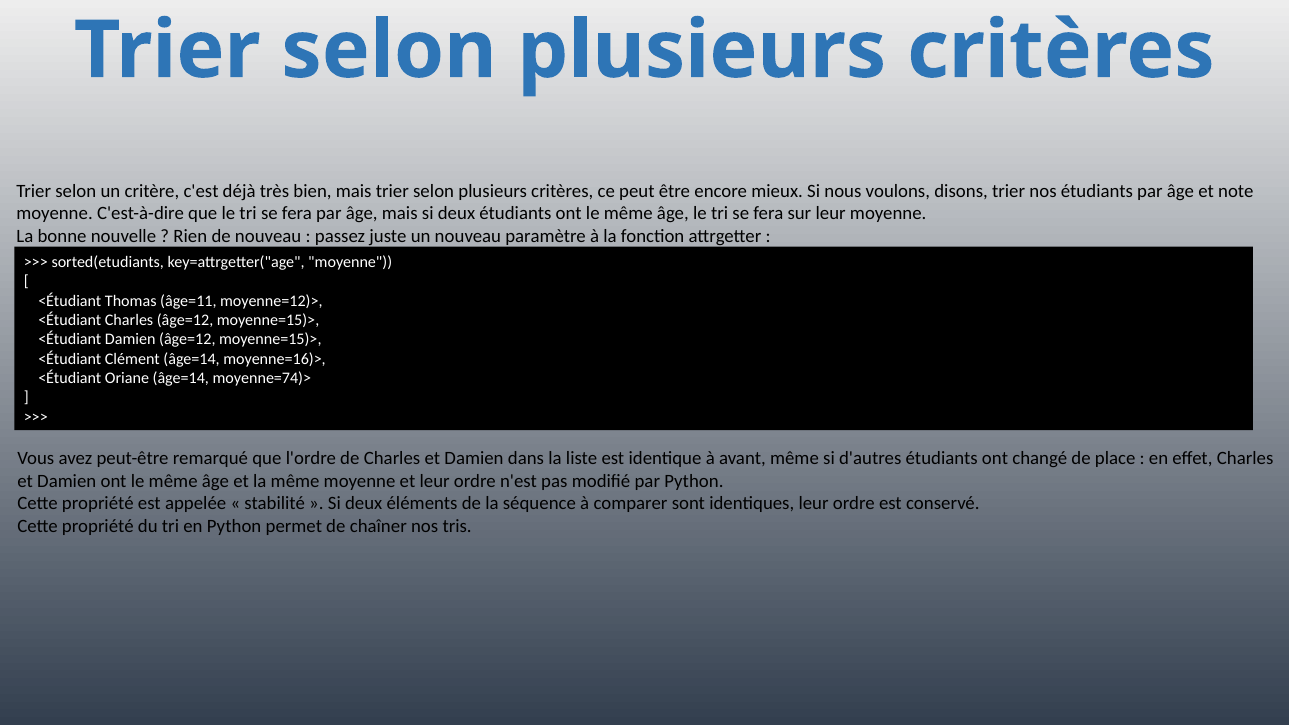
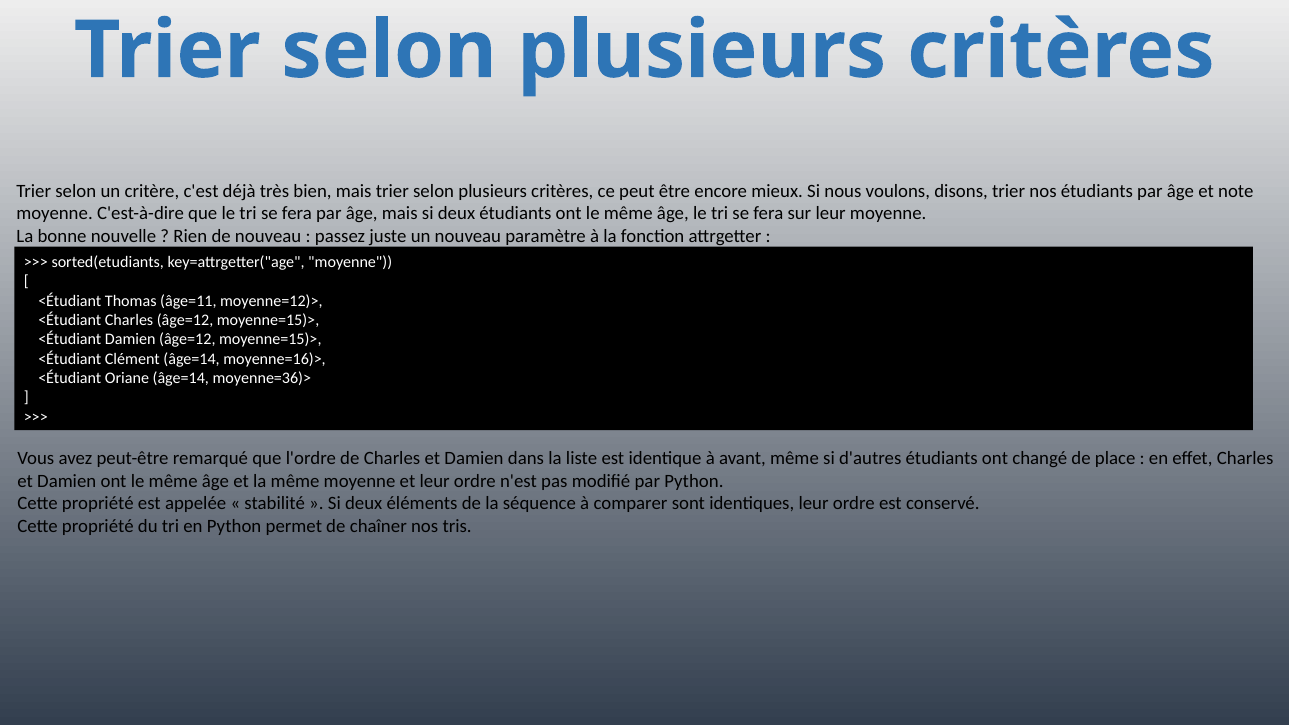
moyenne=74)>: moyenne=74)> -> moyenne=36)> (262, 378)
